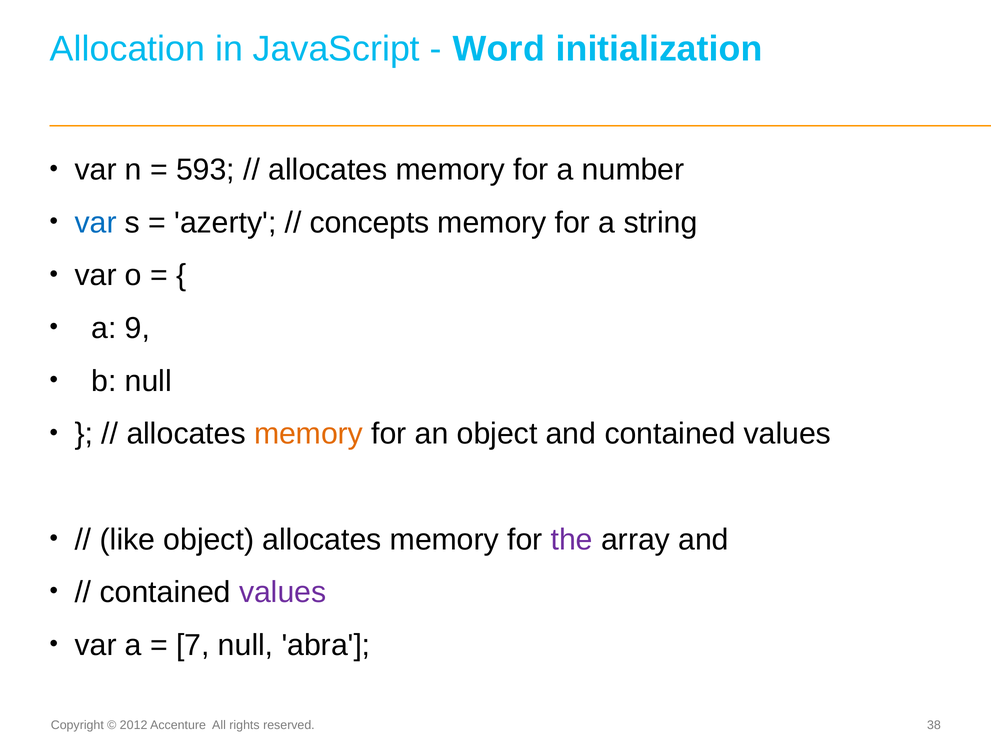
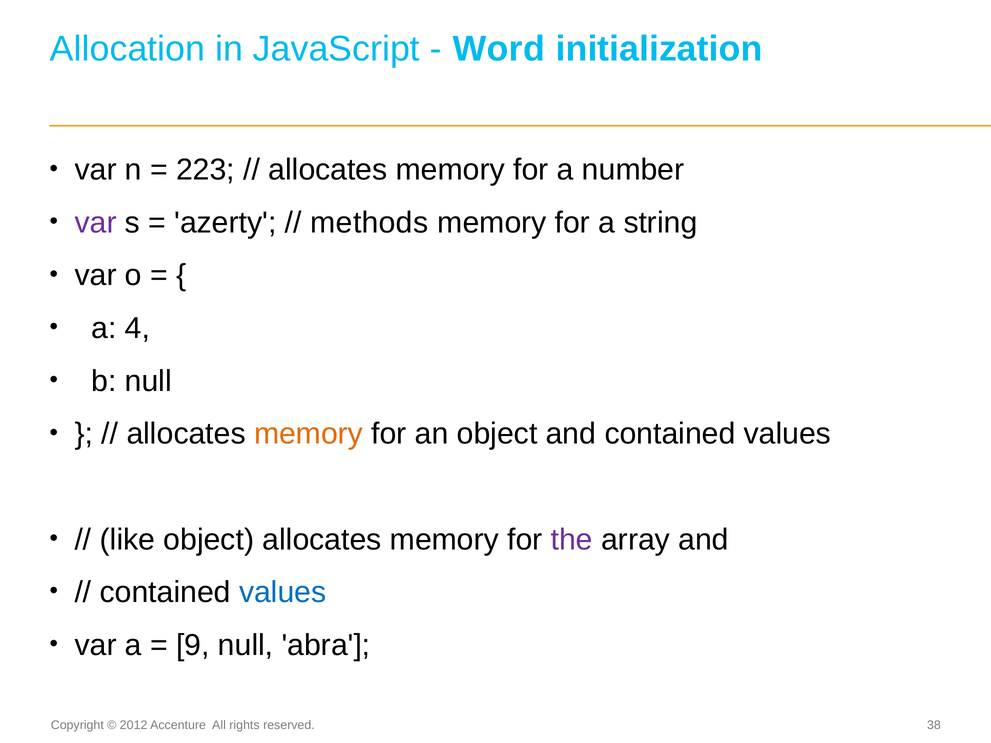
593: 593 -> 223 (205, 170)
var colour: blue -> purple (96, 223)
concepts: concepts -> methods (369, 223)
9: 9 -> 4 (137, 328)
values colour: purple -> blue (283, 593)
7: 7 -> 9 (193, 645)
